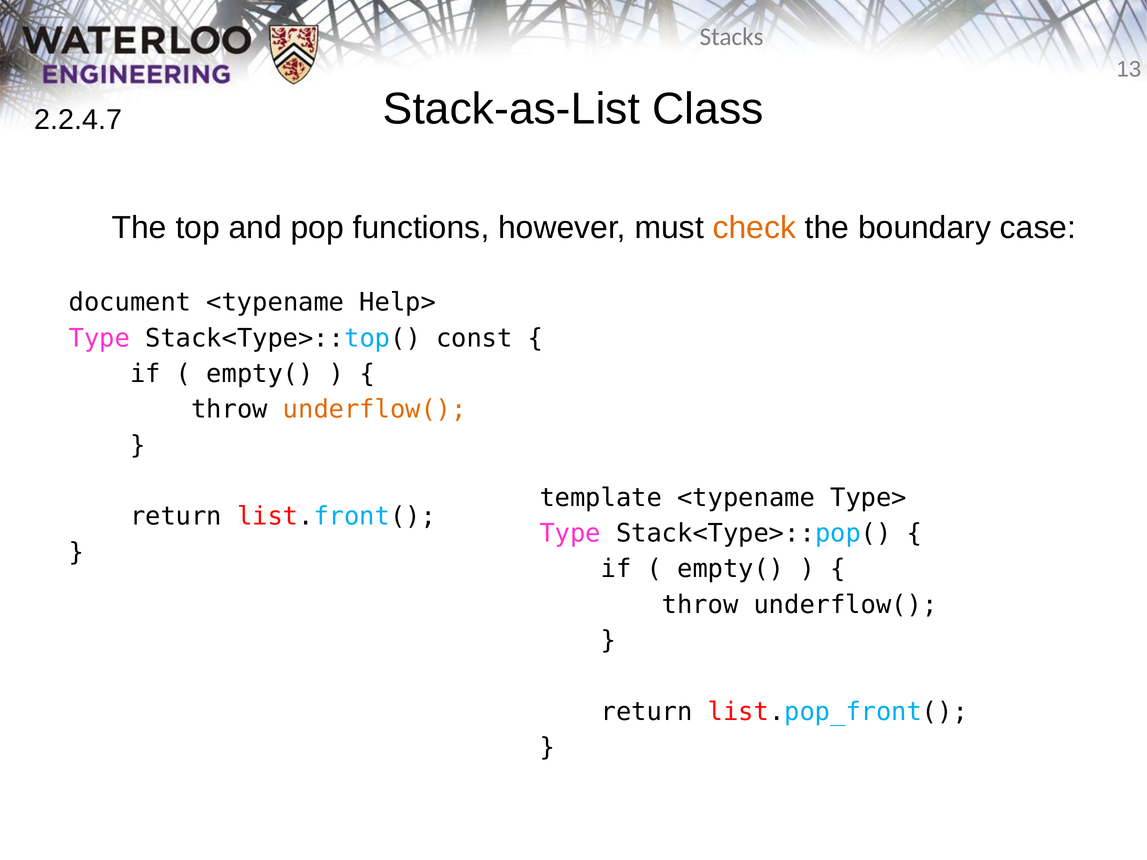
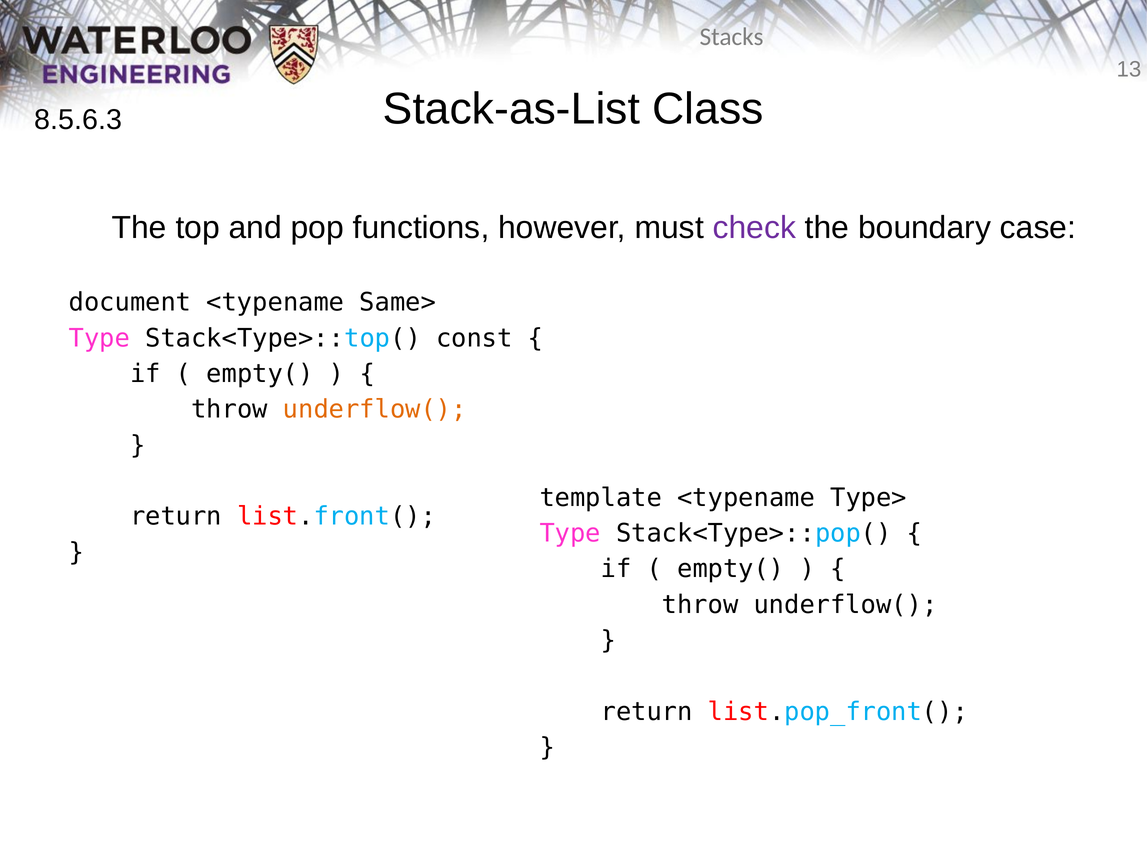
2.2.4.7: 2.2.4.7 -> 8.5.6.3 (78, 120)
check colour: orange -> purple (754, 228)
Help>: Help> -> Same> (398, 303)
